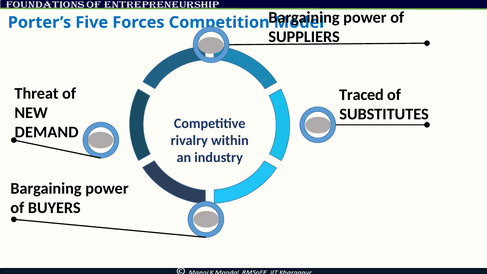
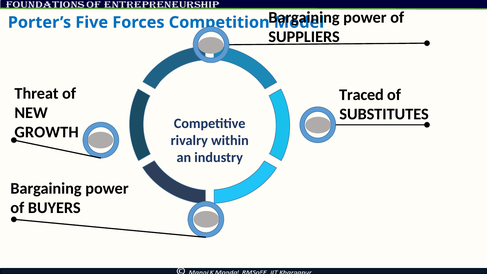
DEMAND: DEMAND -> GROWTH (47, 132)
